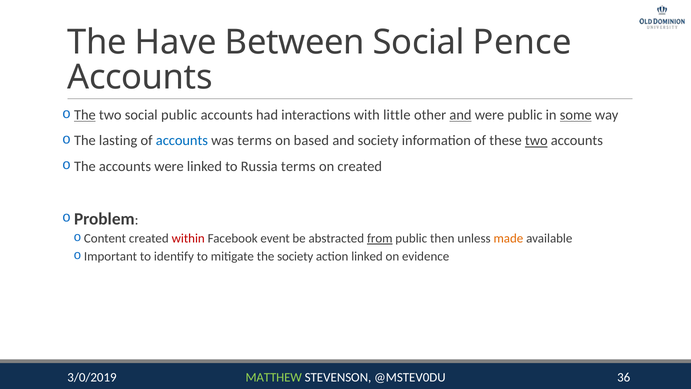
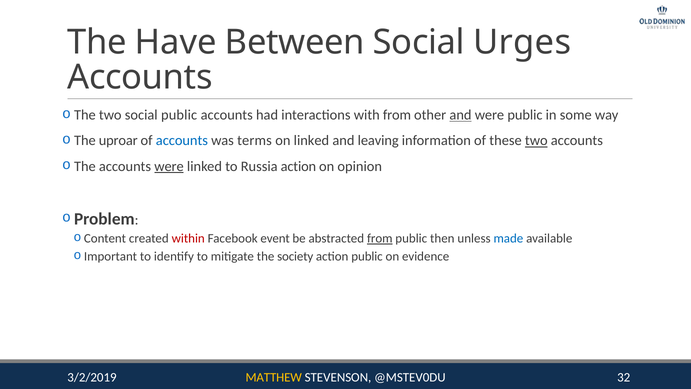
Pence: Pence -> Urges (522, 42)
The underline: present -> none (85, 115)
with little: little -> from (397, 115)
some underline: present -> none (576, 115)
lasting: lasting -> uproar (118, 141)
on based: based -> linked (311, 141)
and society: society -> leaving (378, 141)
were underline: none -> present (169, 166)
Russia terms: terms -> action (298, 166)
on created: created -> opinion (360, 166)
made colour: orange -> blue (508, 238)
action linked: linked -> public (367, 256)
MATTHEW colour: light green -> yellow (274, 377)
36: 36 -> 32 (624, 377)
3/0/2019: 3/0/2019 -> 3/2/2019 (92, 377)
